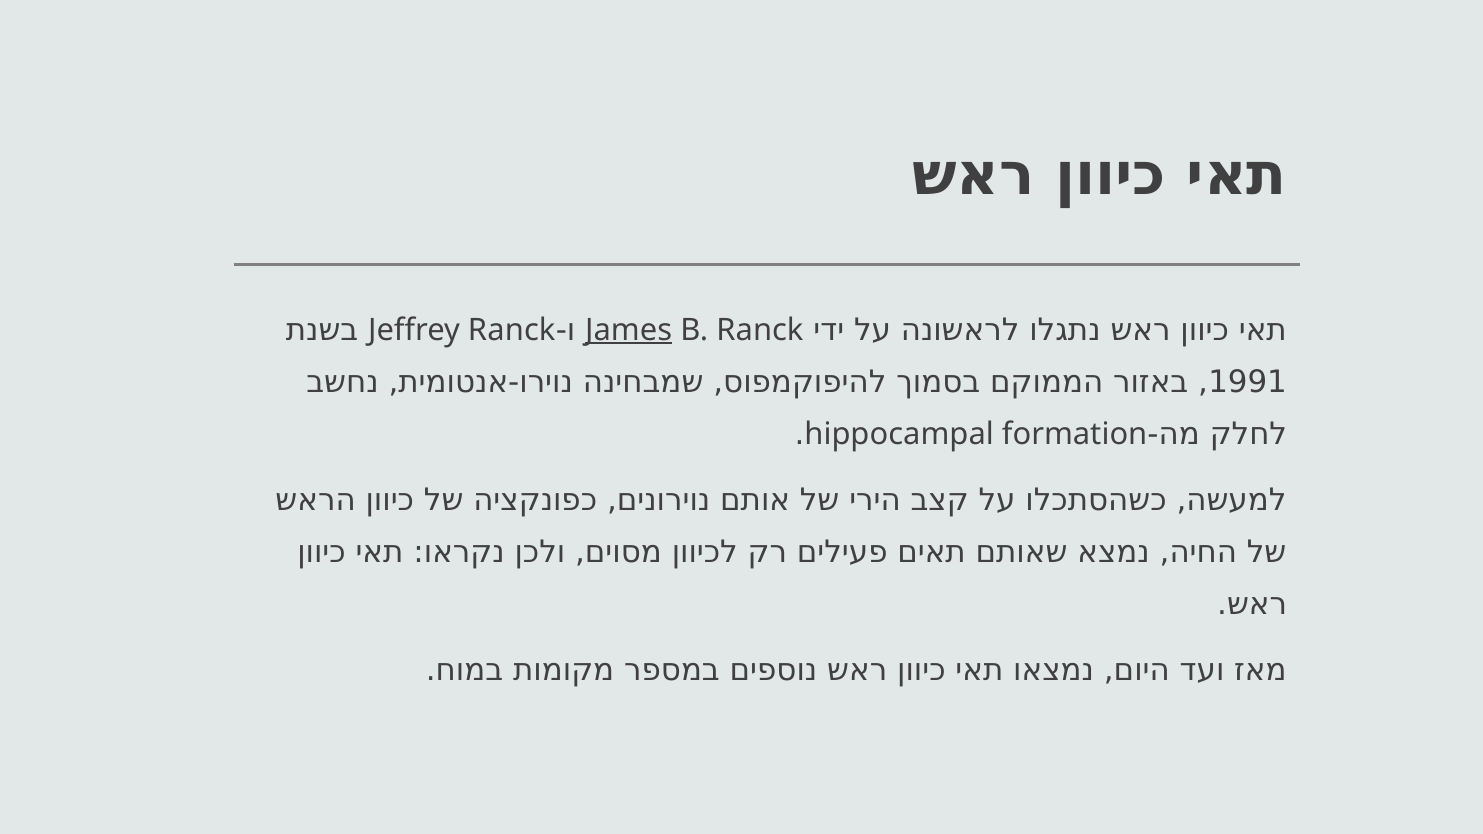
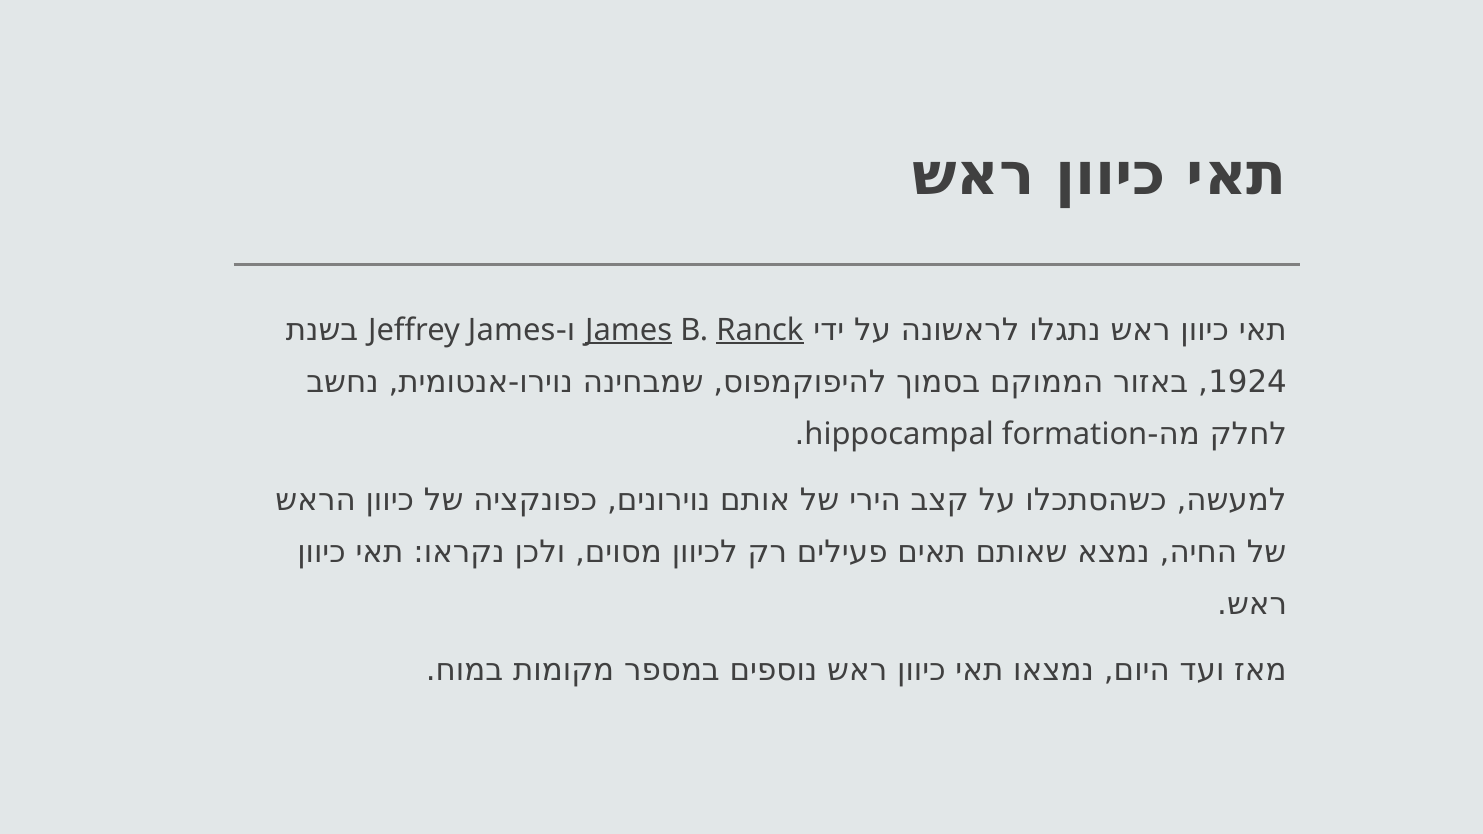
Ranck: Ranck -> James (512, 330)
Ranck underline: none -> present (760, 330)
1991: 1991 -> 1924 (1248, 382)
